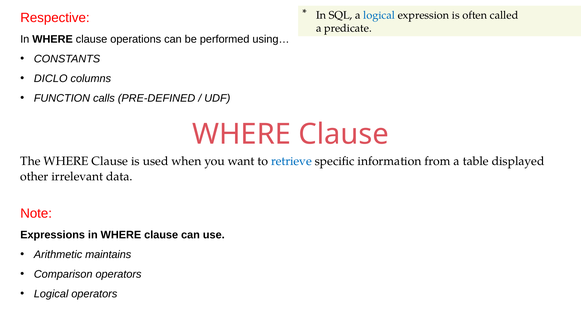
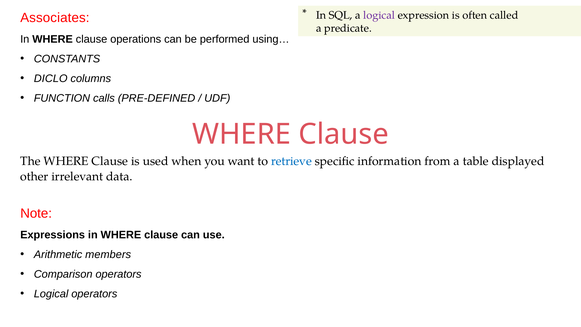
logical colour: blue -> purple (379, 15)
Respective: Respective -> Associates (55, 18)
maintains: maintains -> members (108, 254)
